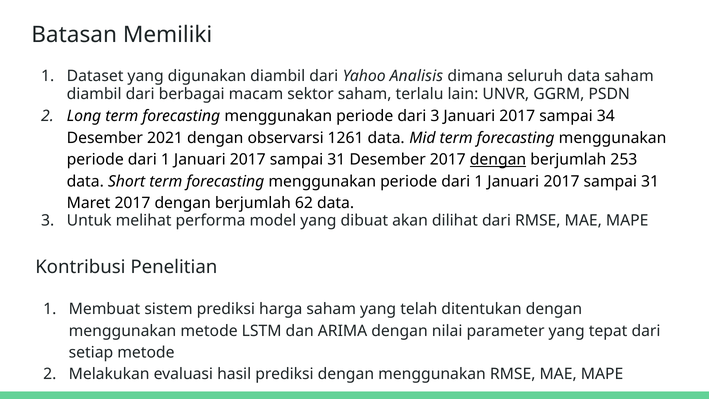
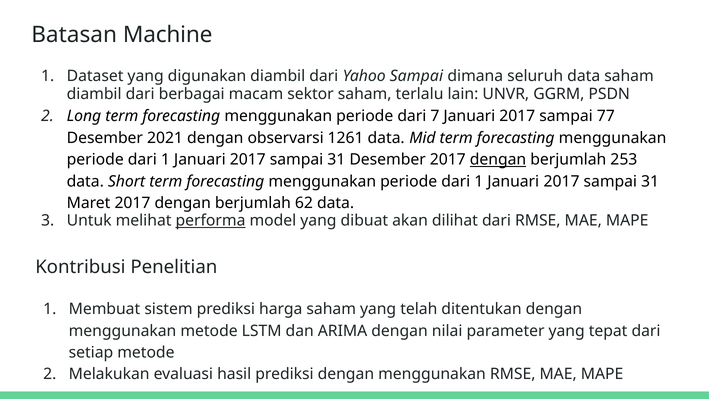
Memiliki: Memiliki -> Machine (168, 35)
Yahoo Analisis: Analisis -> Sampai (416, 76)
dari 3: 3 -> 7 (435, 116)
34: 34 -> 77 (606, 116)
performa underline: none -> present (211, 221)
